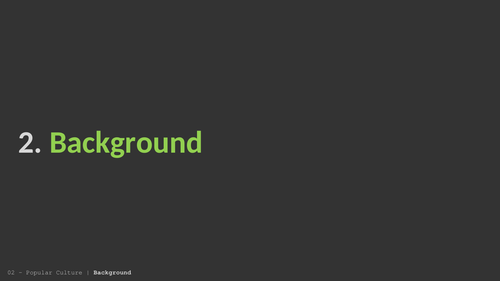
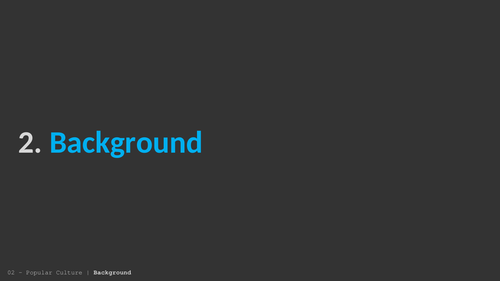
Background colour: light green -> light blue (126, 143)
